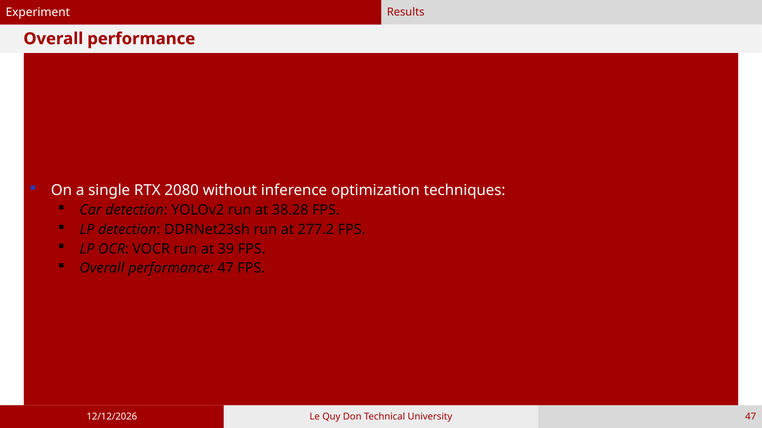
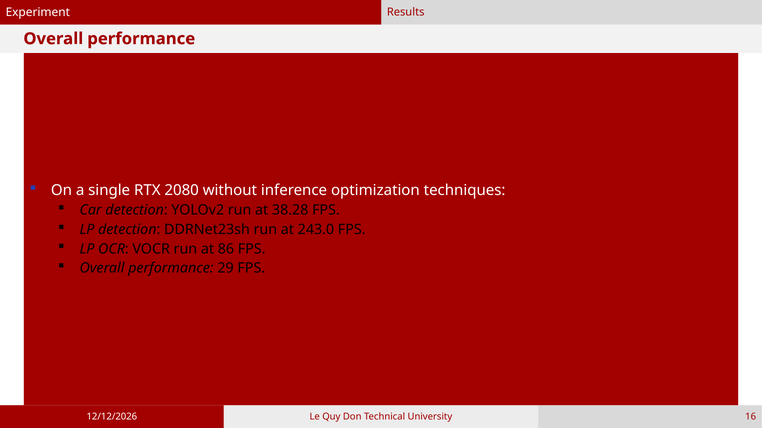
277.2: 277.2 -> 243.0 (316, 230)
39: 39 -> 86 (226, 249)
performance 47: 47 -> 29 (226, 269)
University 47: 47 -> 16 (751, 417)
